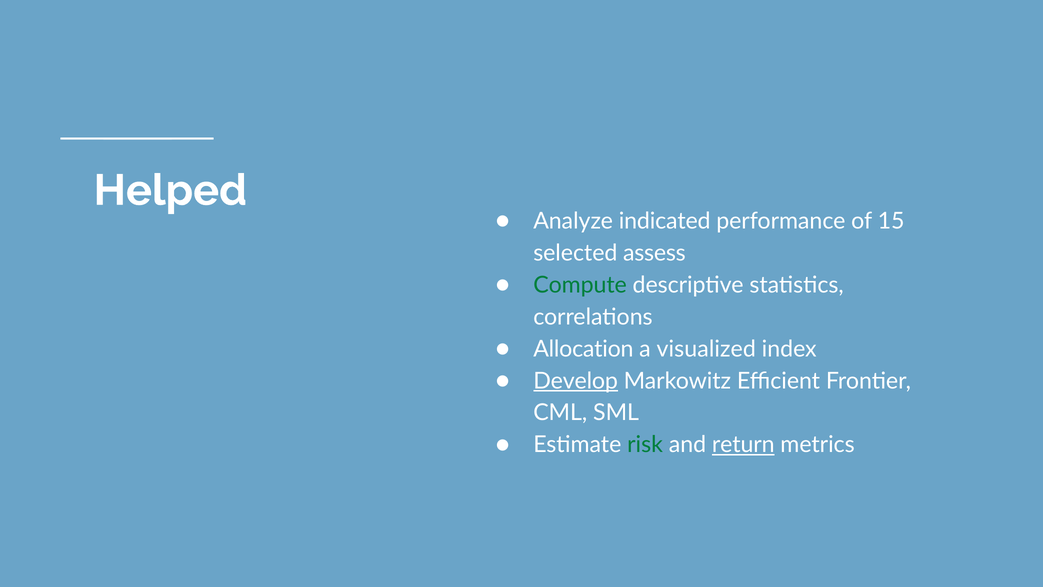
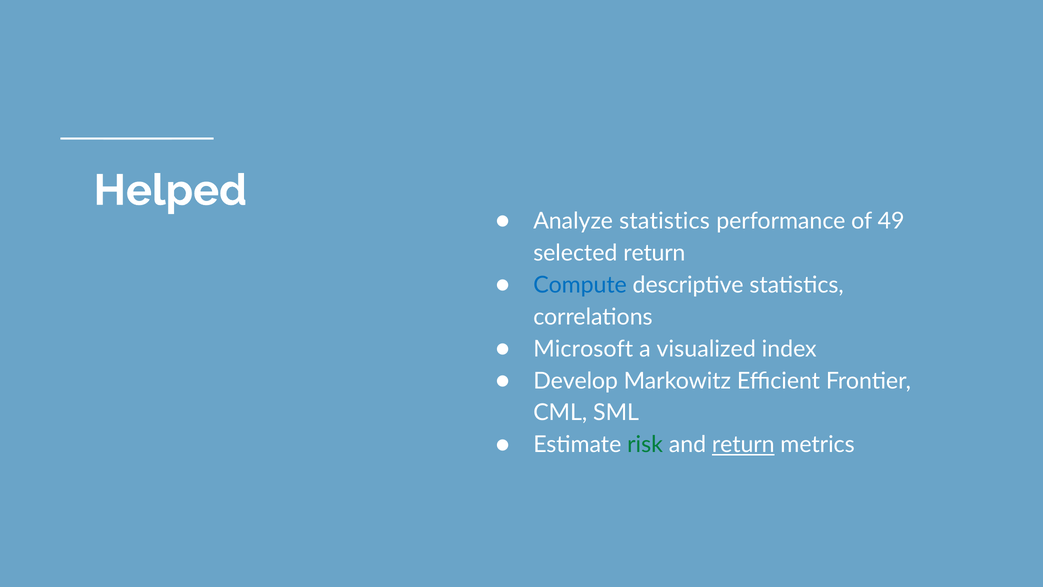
Analyze indicated: indicated -> statistics (664, 221)
15: 15 -> 49 (891, 221)
selected assess: assess -> return (654, 253)
Compute colour: green -> blue (580, 285)
Allocation: Allocation -> Microsoft (583, 349)
Develop underline: present -> none (576, 381)
